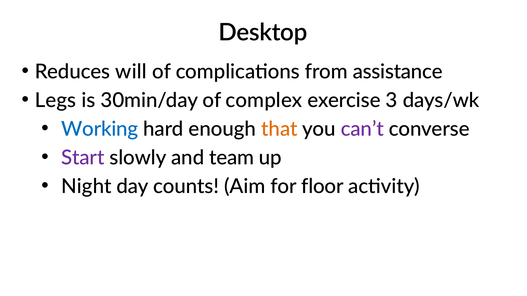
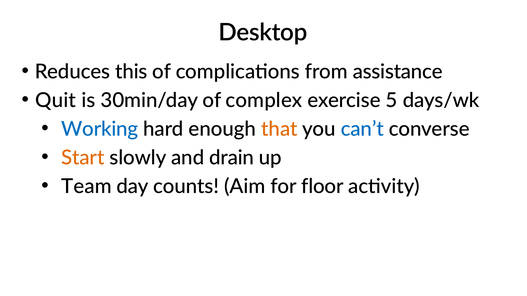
will: will -> this (131, 72)
Legs: Legs -> Quit (55, 100)
3: 3 -> 5 (392, 100)
can’t colour: purple -> blue (362, 129)
Start colour: purple -> orange (83, 158)
team: team -> drain (232, 158)
Night: Night -> Team (86, 187)
